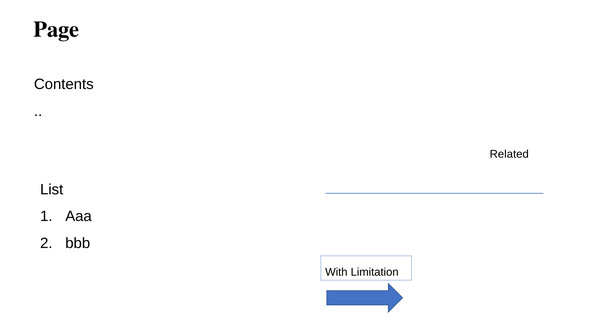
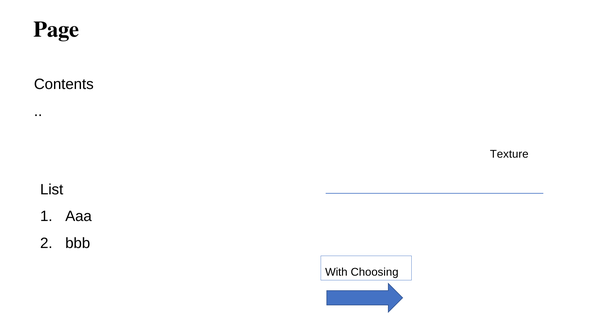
Related: Related -> Texture (509, 154)
Limitation: Limitation -> Choosing (375, 272)
